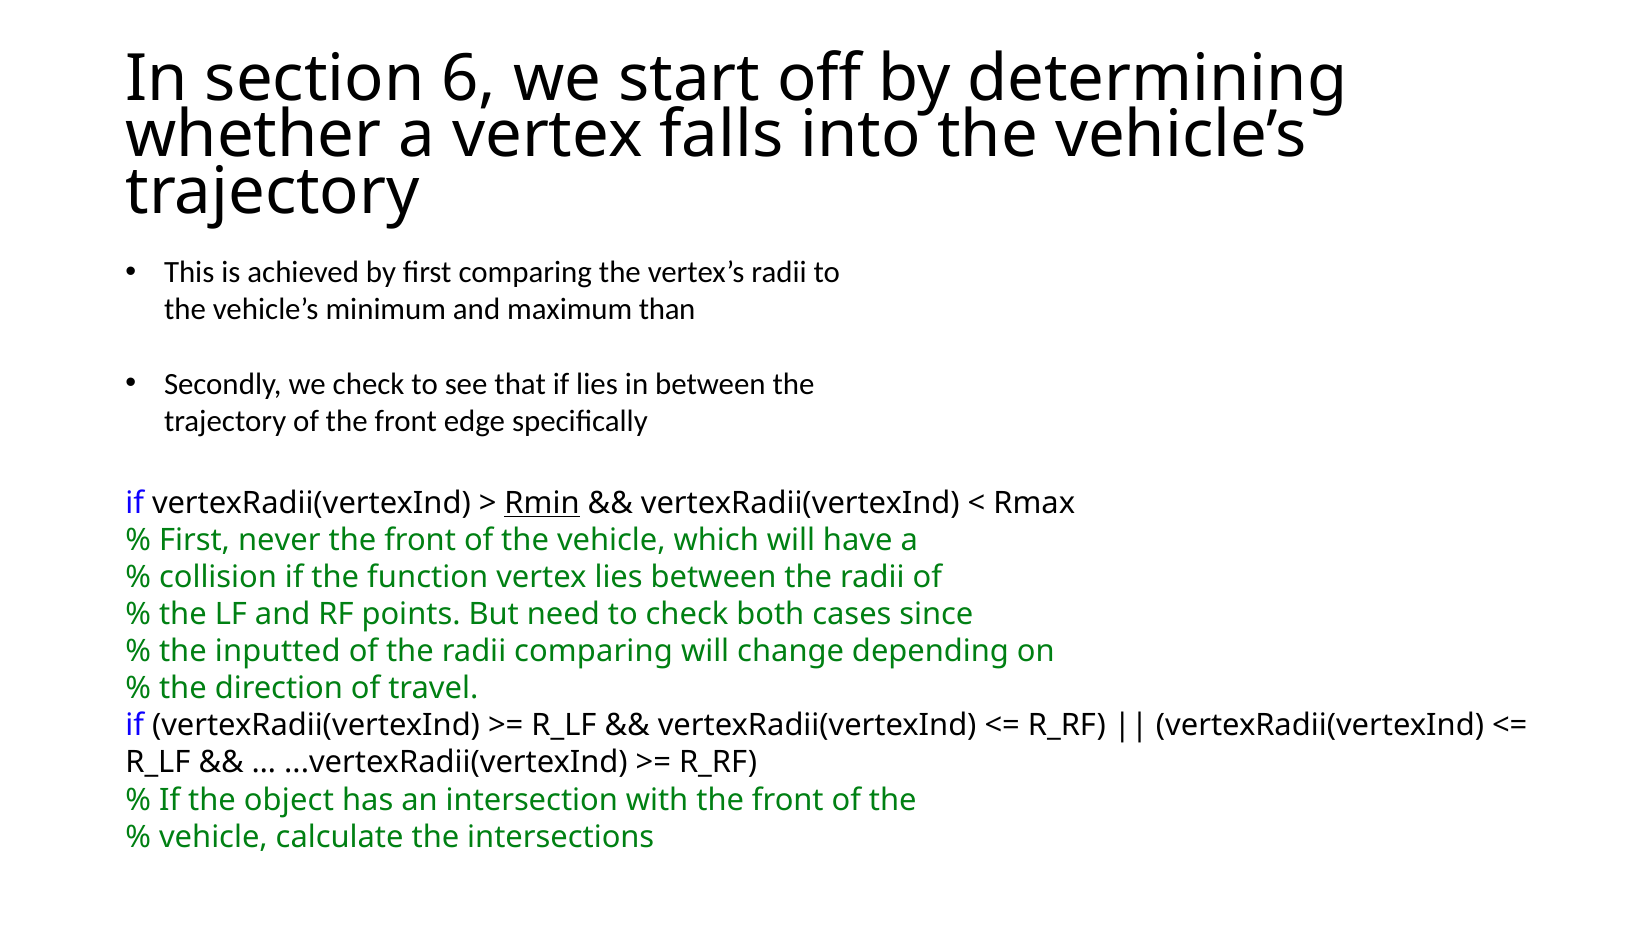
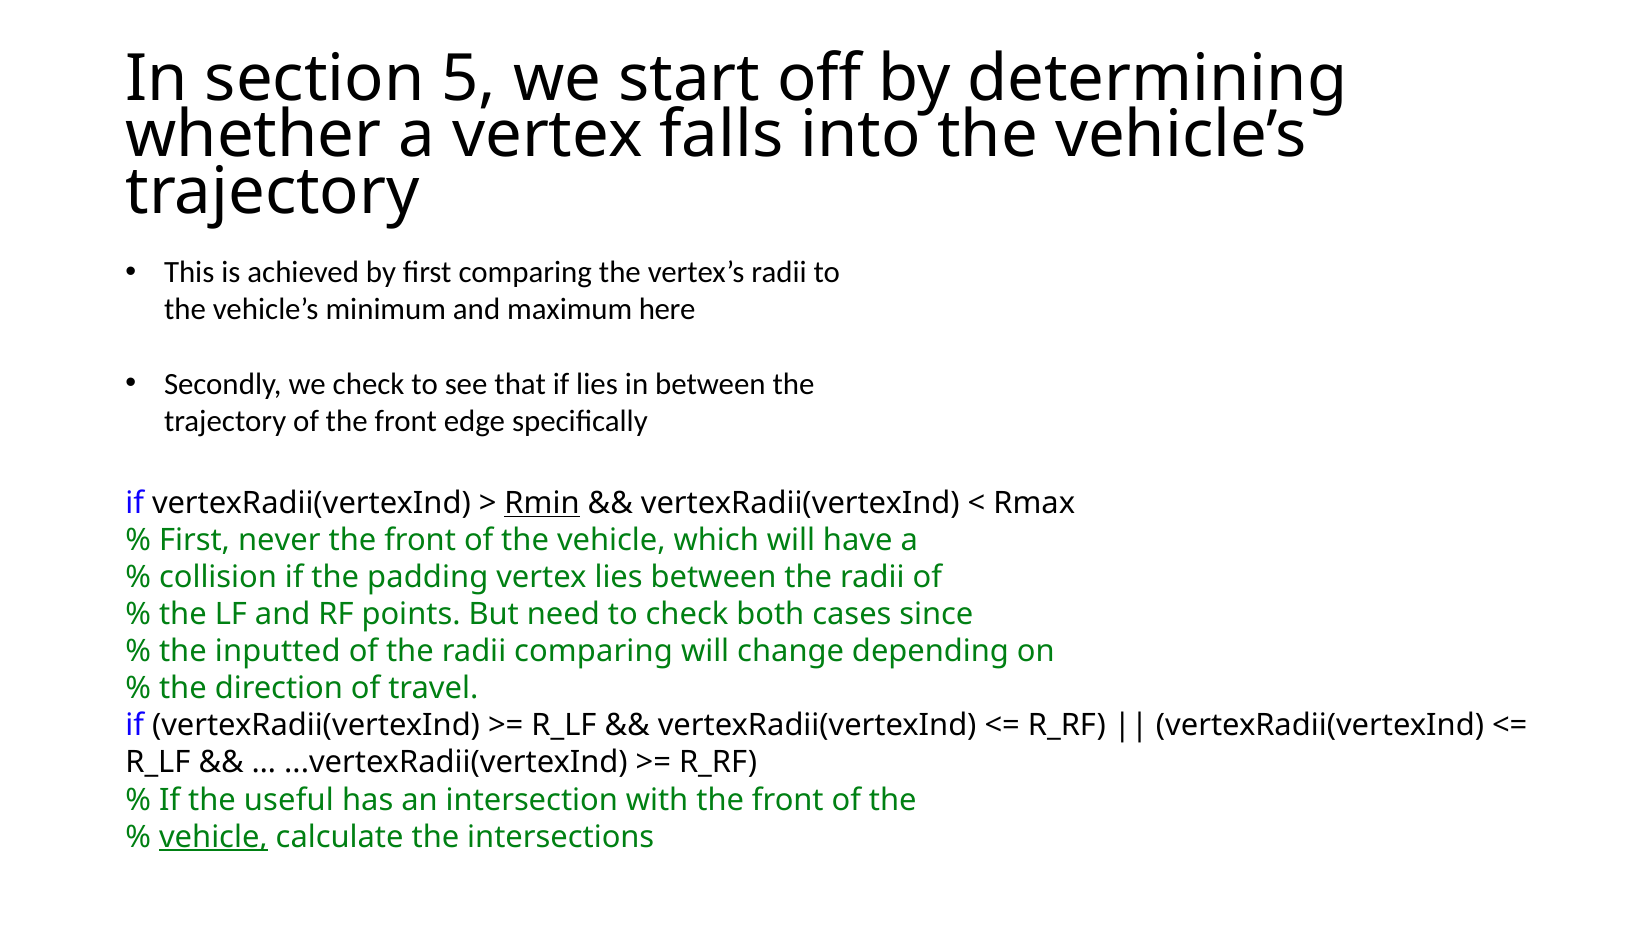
6: 6 -> 5 (469, 79)
than: than -> here (667, 310)
function: function -> padding (428, 577)
object: object -> useful (289, 800)
vehicle underline: none -> present (213, 837)
